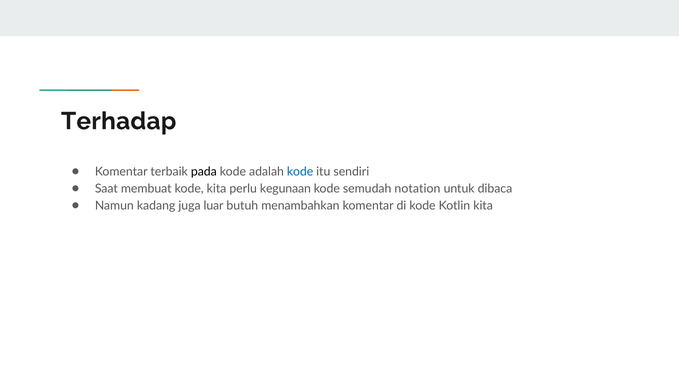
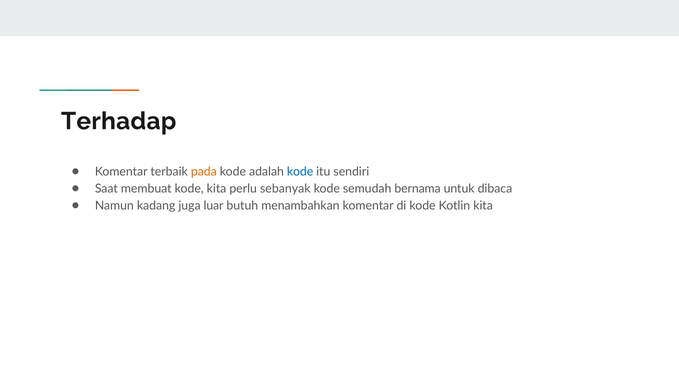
pada colour: black -> orange (204, 172)
kegunaan: kegunaan -> sebanyak (285, 189)
notation: notation -> bernama (418, 189)
